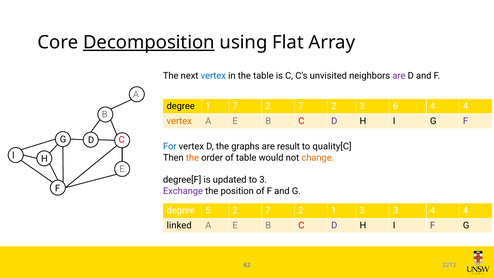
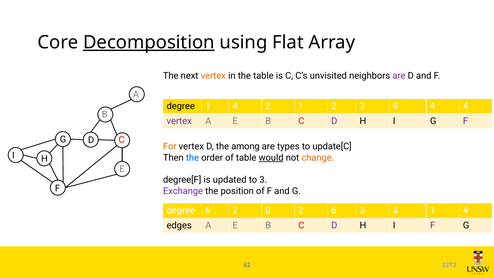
vertex colour: blue -> orange (213, 76)
7: 7 -> 4 (235, 106)
7: 7 -> 1 (301, 106)
6: 6 -> 9 (396, 106)
vertex colour: orange -> purple (179, 121)
For colour: blue -> orange (170, 146)
graphs: graphs -> among (245, 146)
result: result -> types (288, 146)
quality[C: quality[C -> update[C (332, 146)
the colour: orange -> blue (192, 158)
would underline: none -> present (271, 158)
degree 5: 5 -> 6 (208, 210)
7: 7 -> 0 (268, 210)
2 1: 1 -> 6 (334, 210)
3 4: 4 -> 1 (433, 210)
linked: linked -> edges (179, 225)
